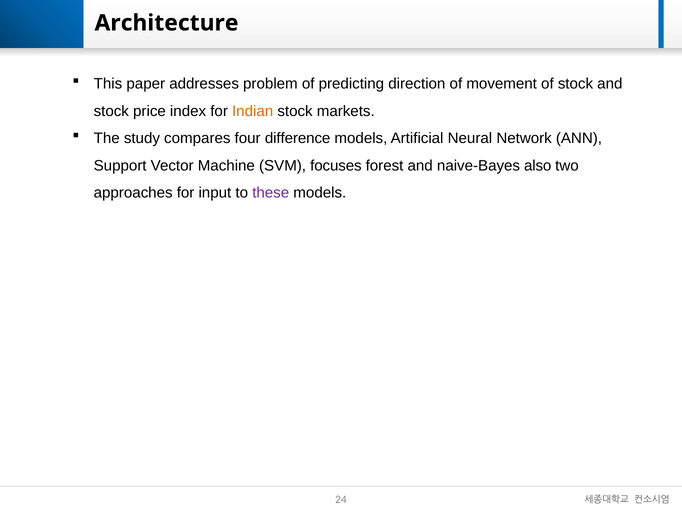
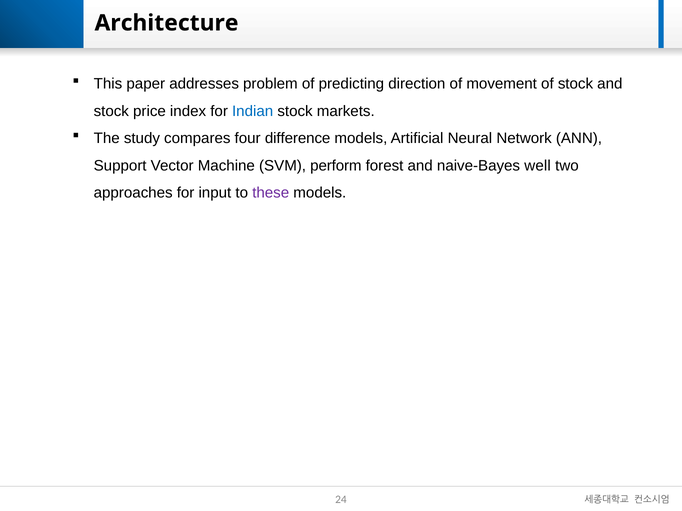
Indian colour: orange -> blue (253, 111)
focuses: focuses -> perform (336, 166)
also: also -> well (538, 166)
